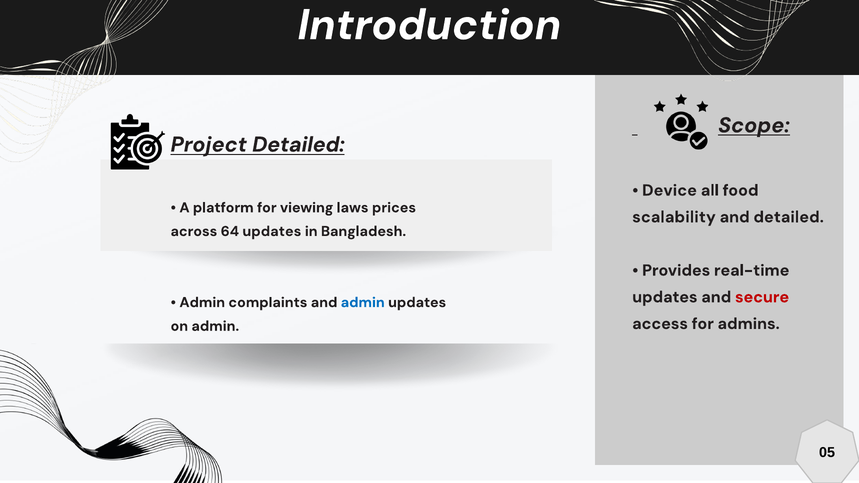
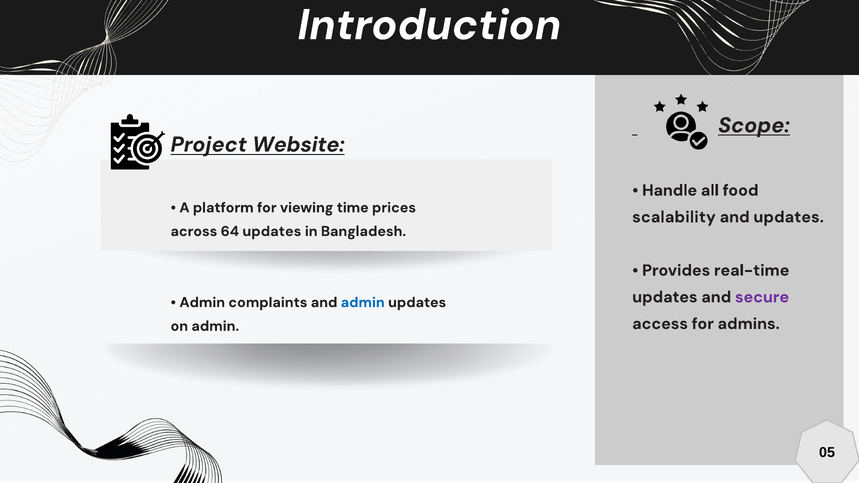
Detailed: Detailed -> Website (298, 145)
Device: Device -> Handle (670, 190)
laws: laws -> time (353, 208)
and detailed: detailed -> updates (789, 217)
secure colour: red -> purple (762, 297)
